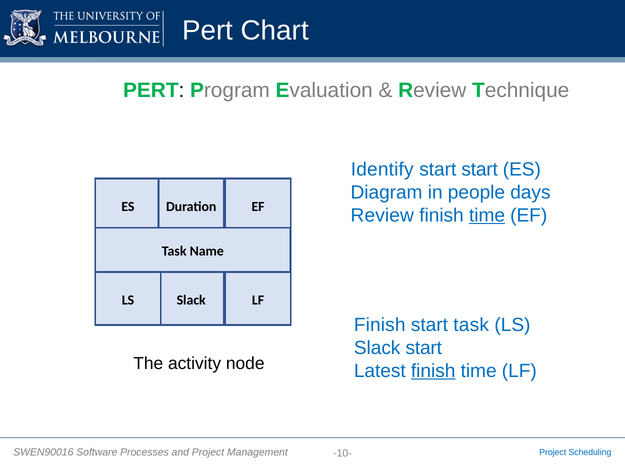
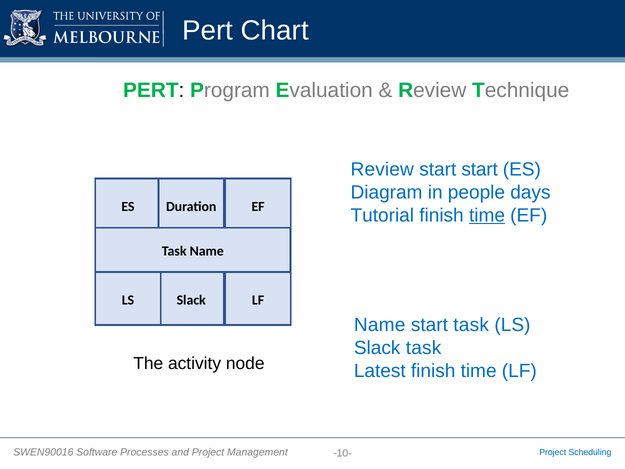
Identify: Identify -> Review (382, 169)
Review: Review -> Tutorial (382, 215)
Finish: Finish -> Name (380, 325)
Slack start: start -> task (424, 348)
finish underline: present -> none (433, 371)
